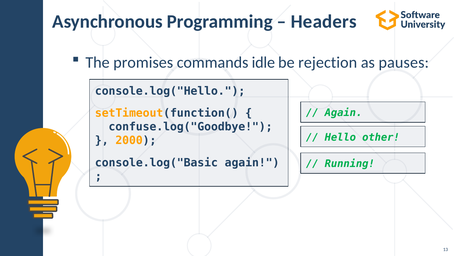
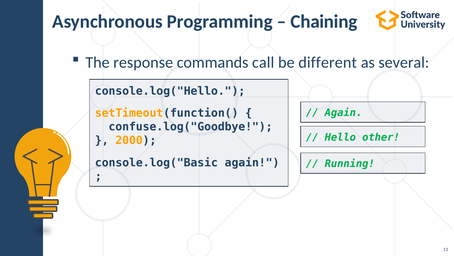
Headers: Headers -> Chaining (324, 22)
promises: promises -> response (143, 62)
idle: idle -> call (263, 62)
rejection: rejection -> different (328, 62)
pauses: pauses -> several (404, 62)
